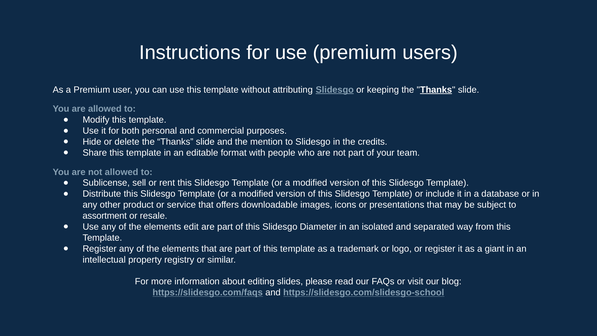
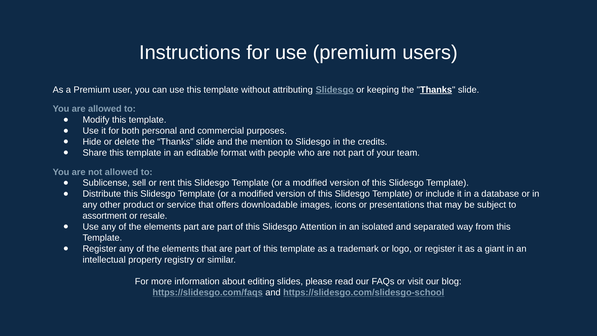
elements edit: edit -> part (191, 227)
Diameter: Diameter -> Attention (318, 227)
